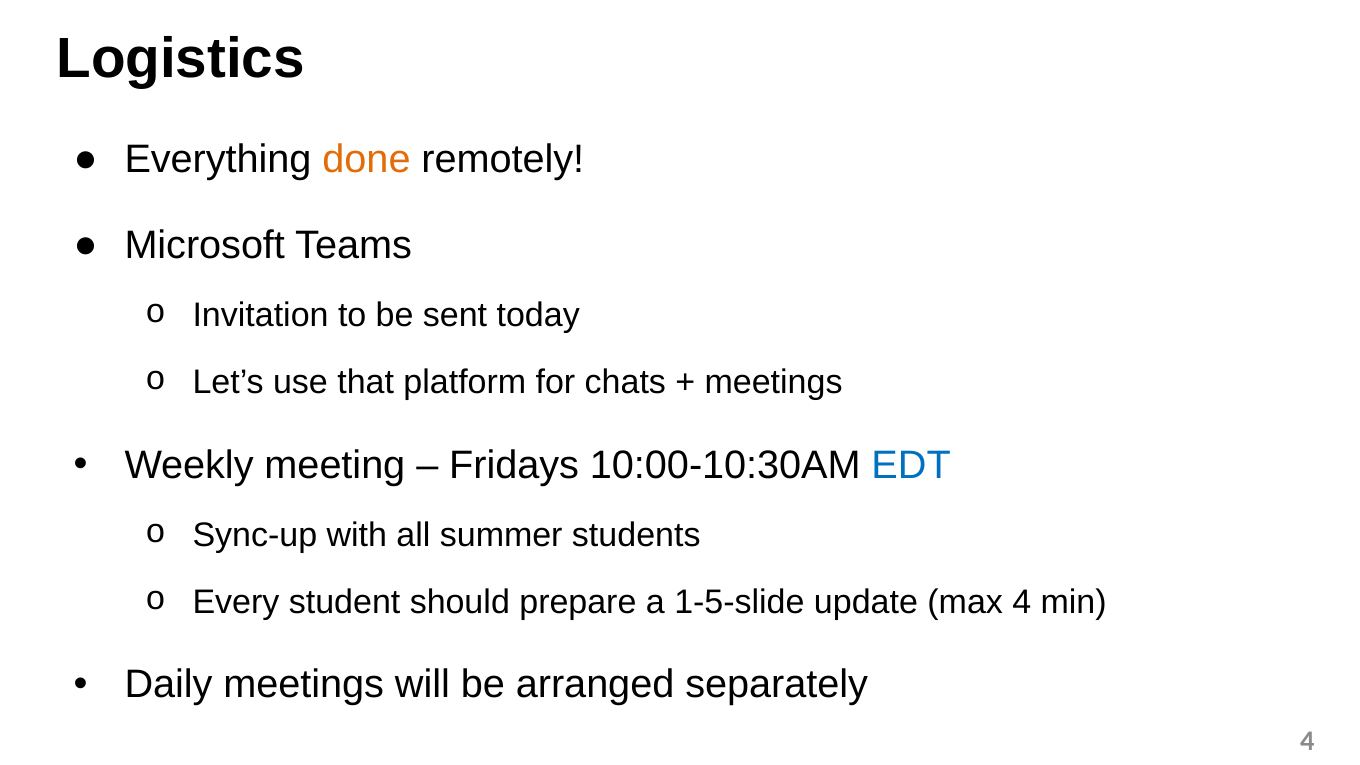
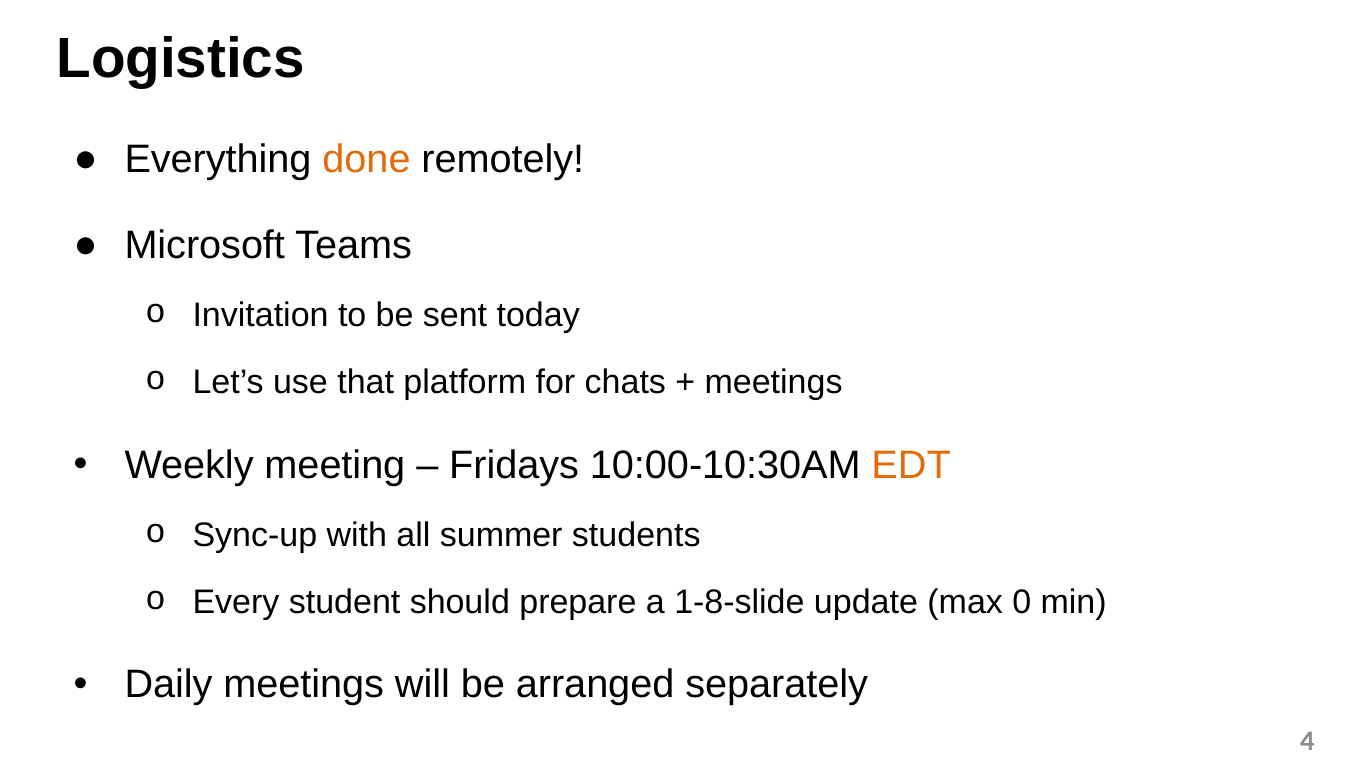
EDT colour: blue -> orange (911, 465)
1-5-slide: 1-5-slide -> 1-8-slide (739, 602)
max 4: 4 -> 0 (1022, 602)
